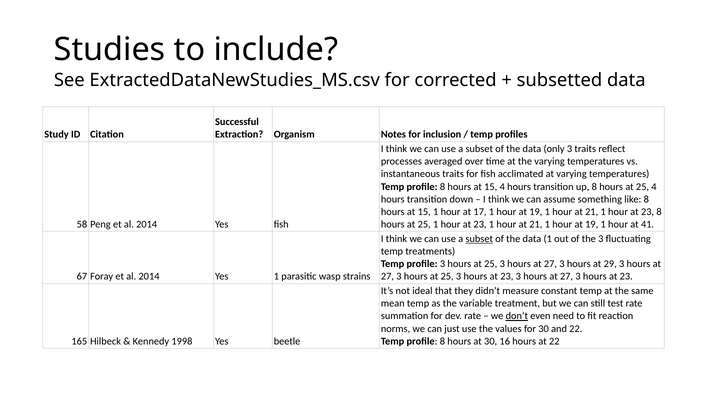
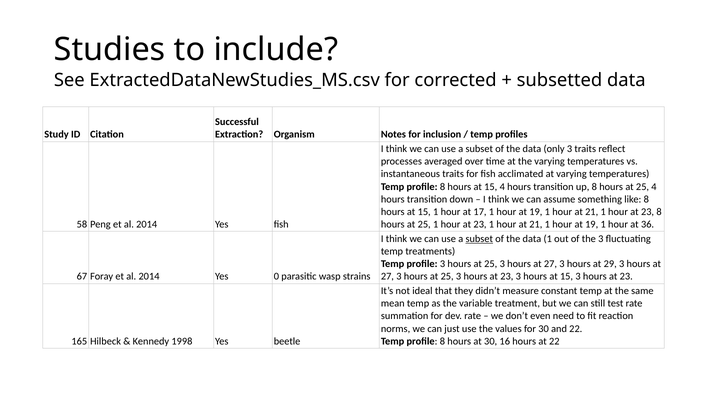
41: 41 -> 36 (648, 225)
Yes 1: 1 -> 0 (276, 277)
27: 27 -> 15 (567, 277)
don’t underline: present -> none (517, 317)
